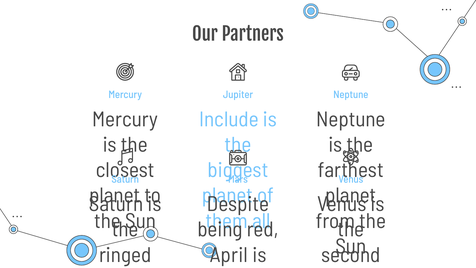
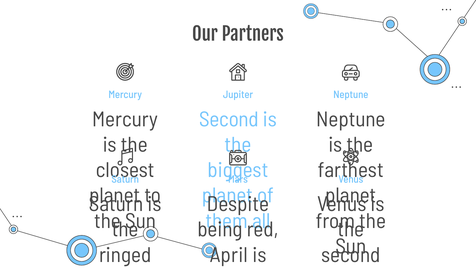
Include: Include -> Second (229, 119)
